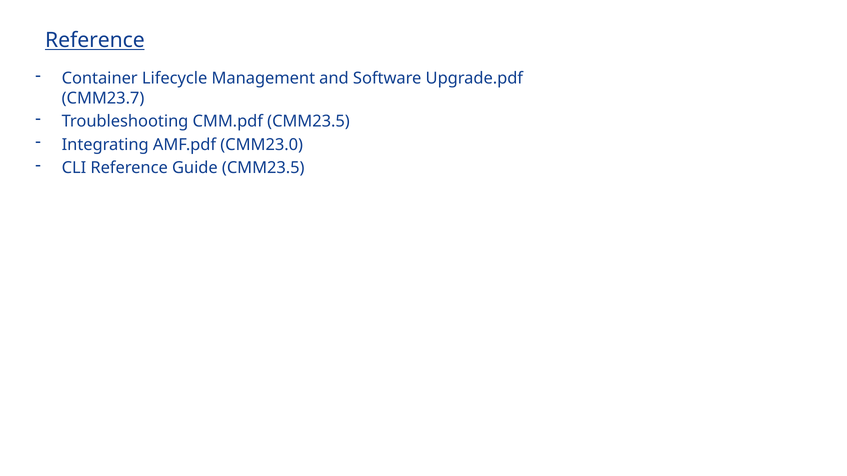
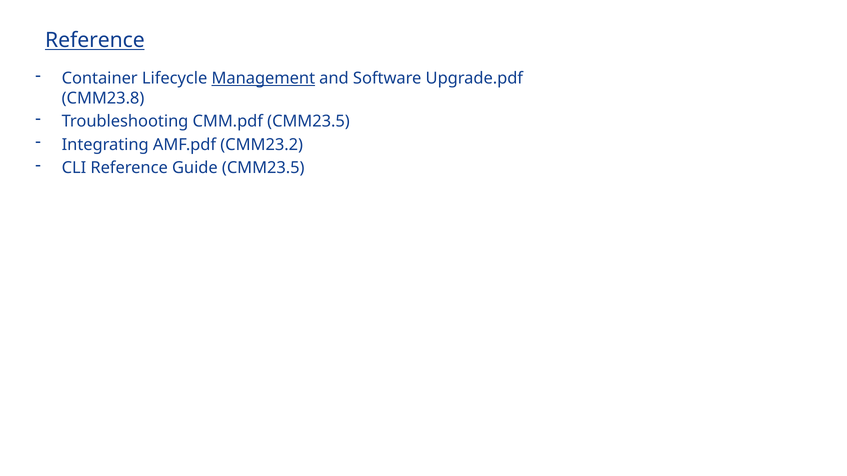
Management underline: none -> present (263, 79)
CMM23.7: CMM23.7 -> CMM23.8 (103, 98)
CMM23.0: CMM23.0 -> CMM23.2 (262, 145)
